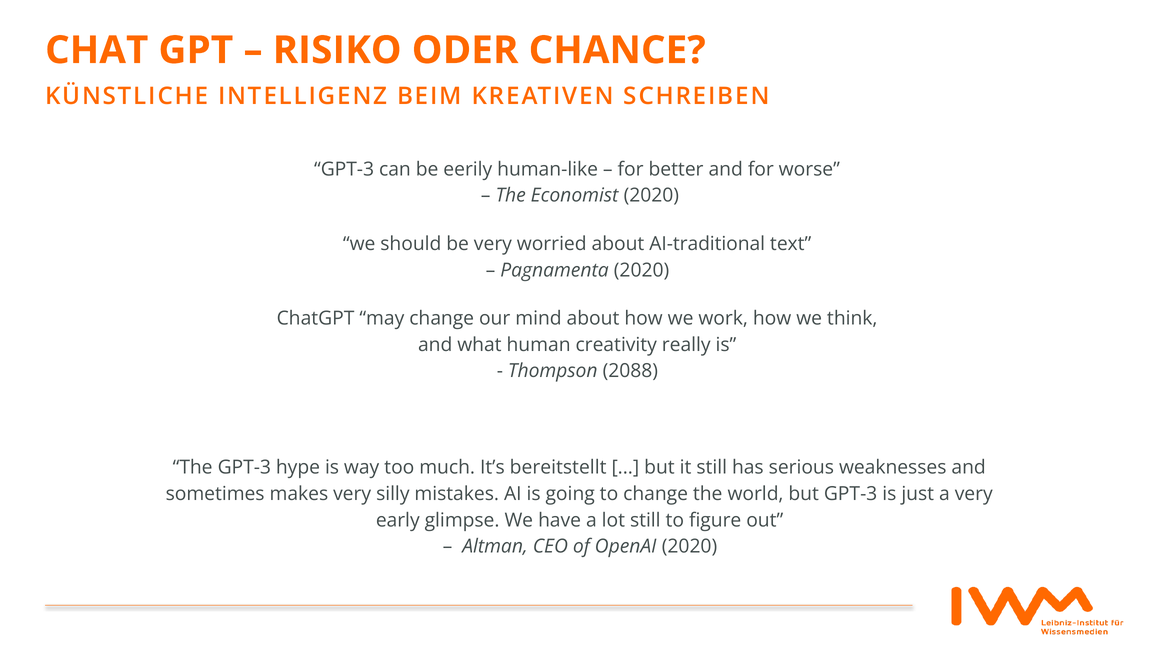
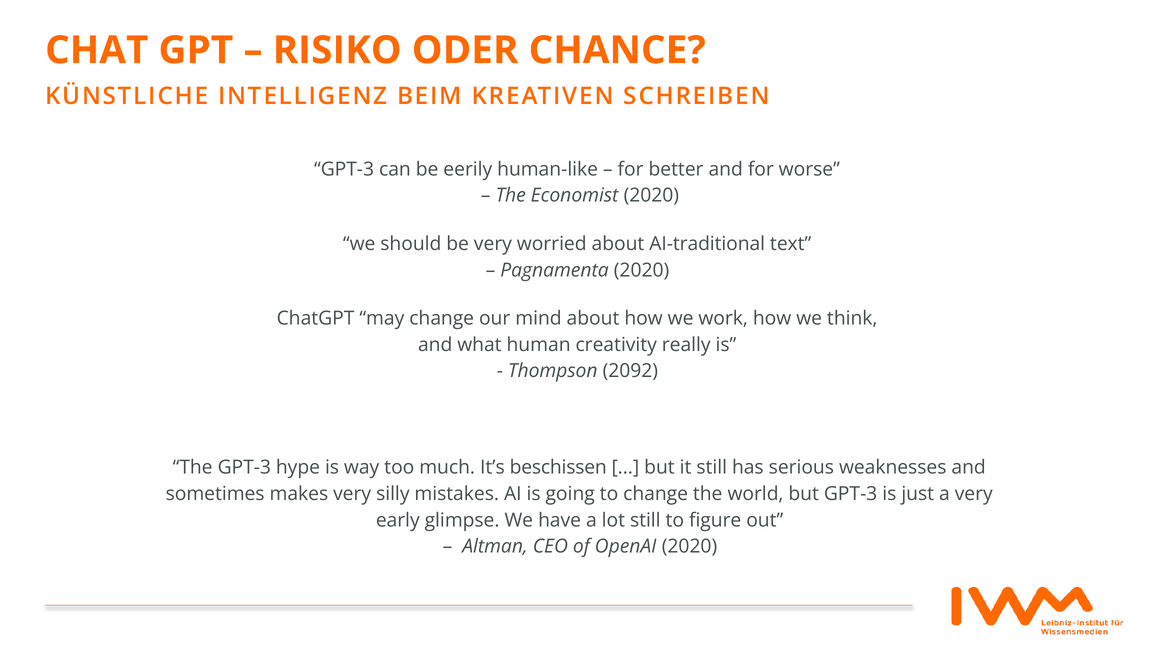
2088: 2088 -> 2092 (630, 371)
bereitstellt: bereitstellt -> beschissen (558, 467)
